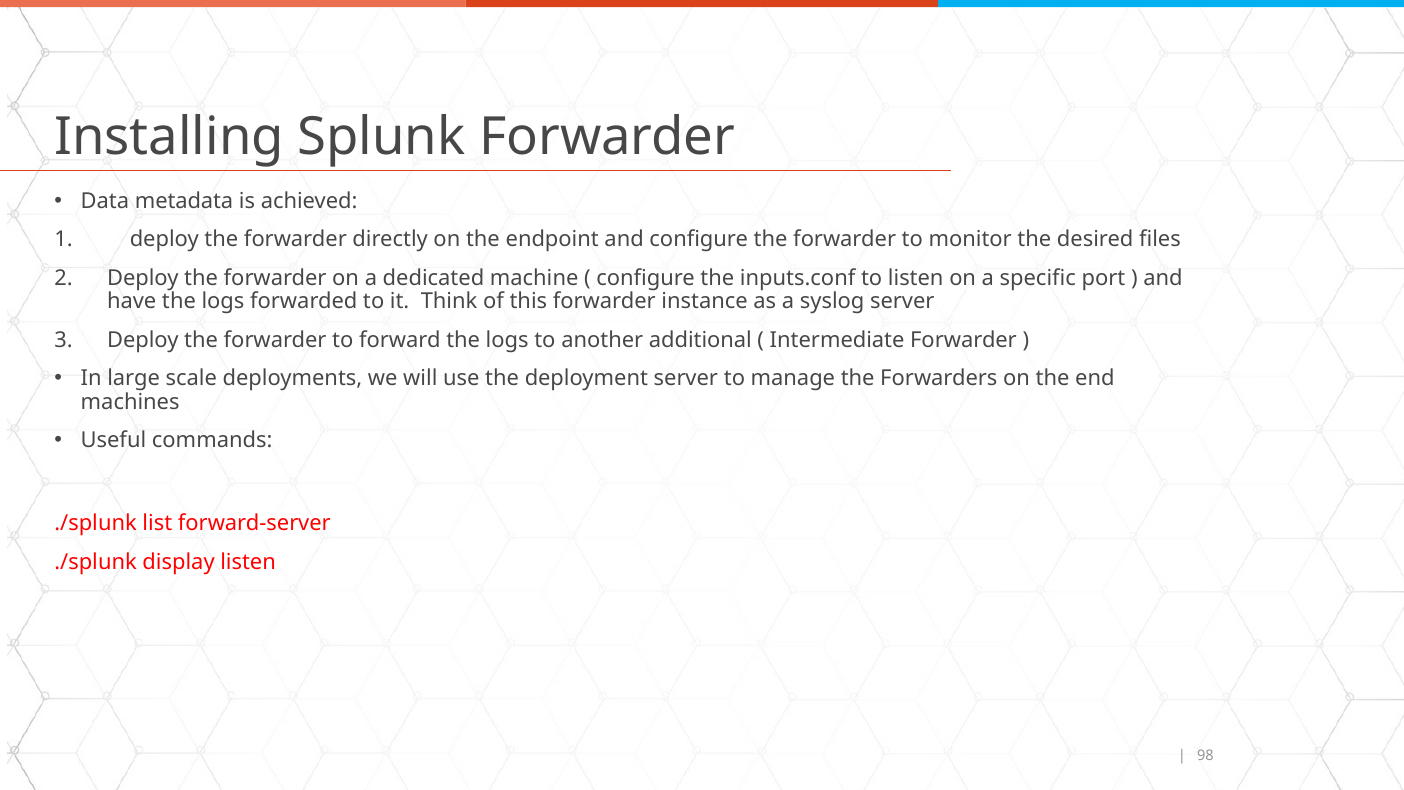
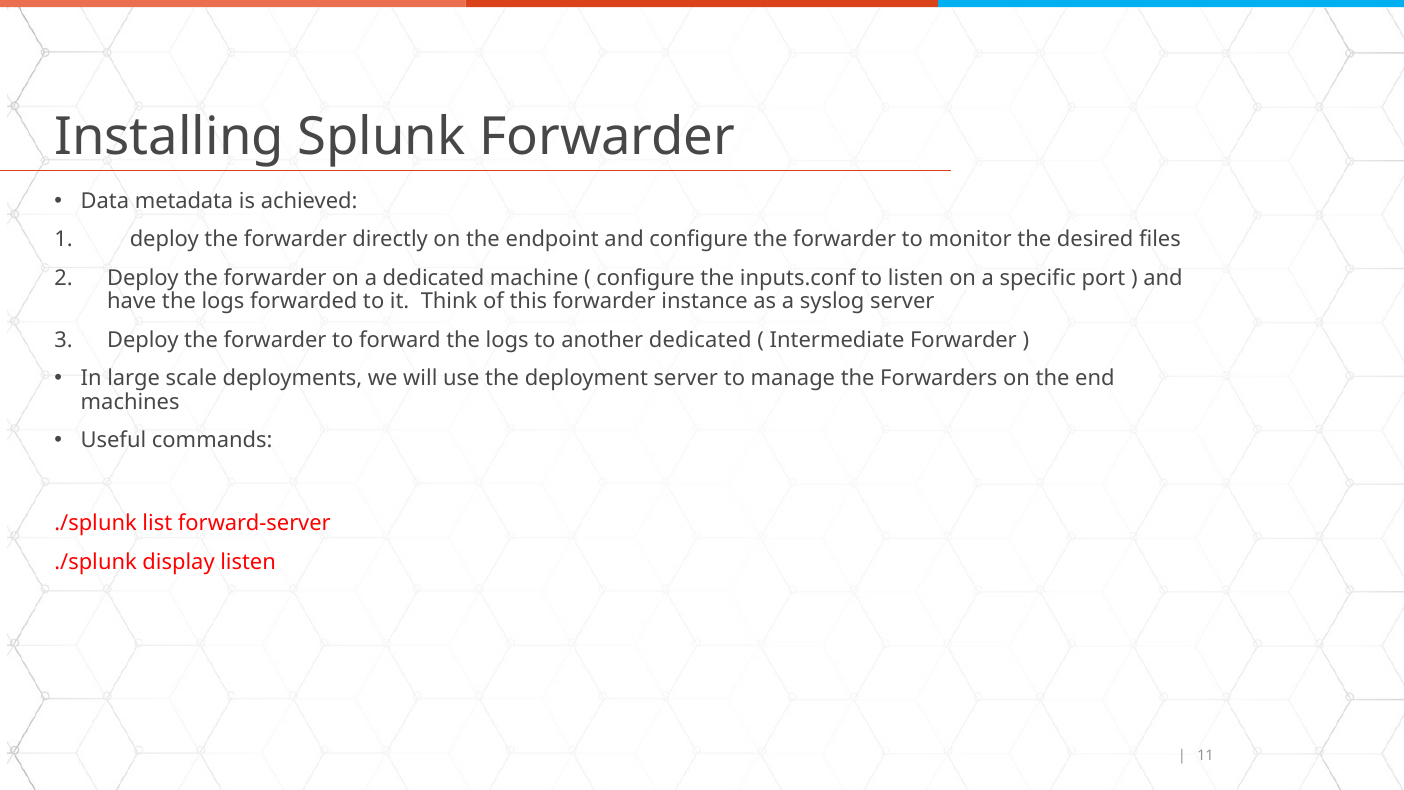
another additional: additional -> dedicated (700, 340)
98: 98 -> 11 (1205, 755)
